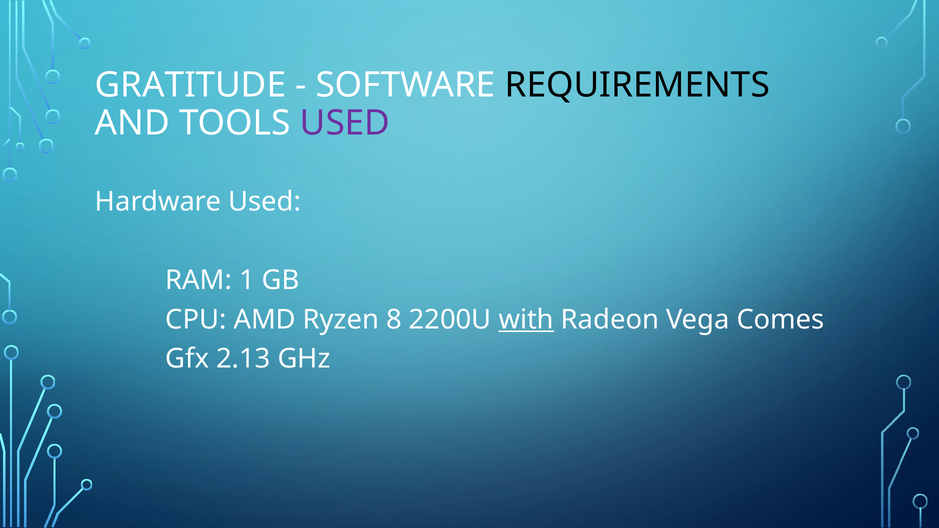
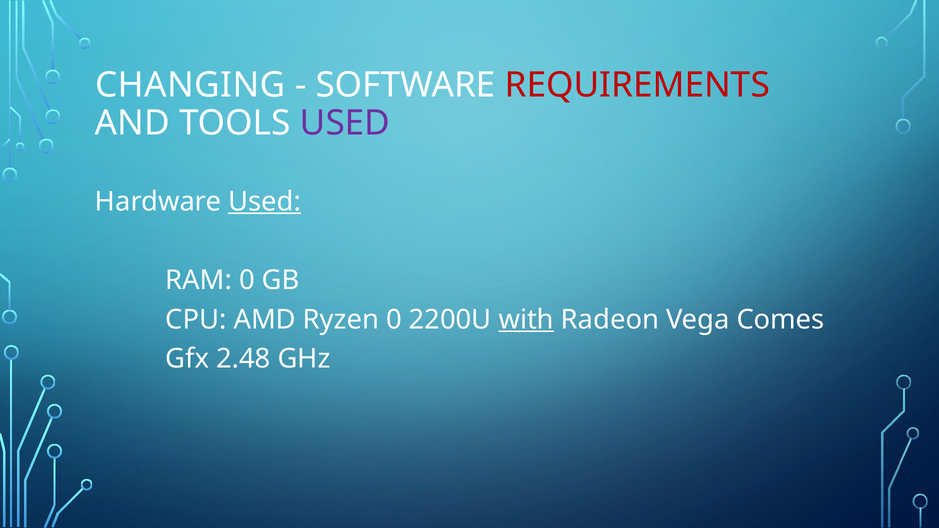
GRATITUDE: GRATITUDE -> CHANGING (190, 85)
REQUIREMENTS colour: black -> red (637, 85)
Used underline: none -> present (265, 202)
RAM 1: 1 -> 0 (247, 280)
Ryzen 8: 8 -> 0 (394, 320)
2.13: 2.13 -> 2.48 (243, 359)
